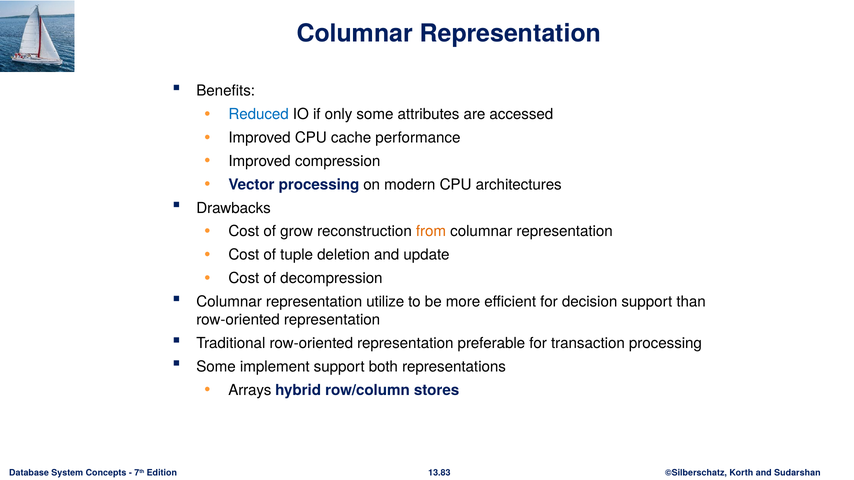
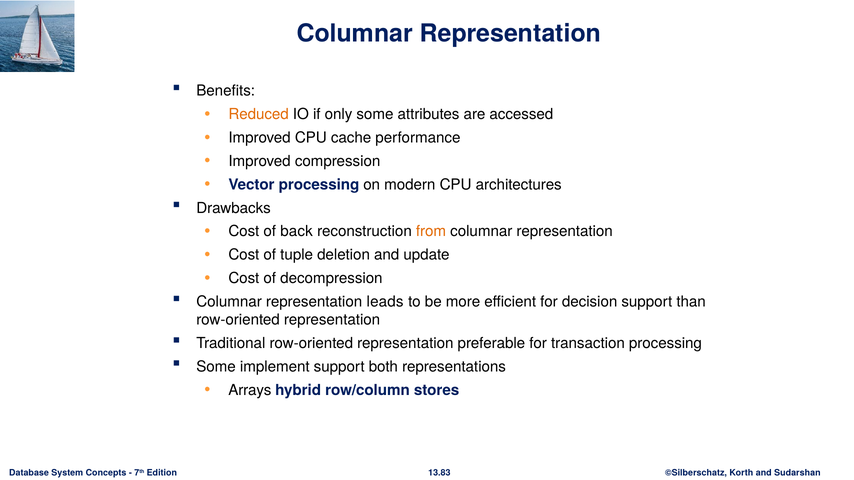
Reduced colour: blue -> orange (259, 114)
grow: grow -> back (297, 232)
utilize: utilize -> leads (385, 302)
